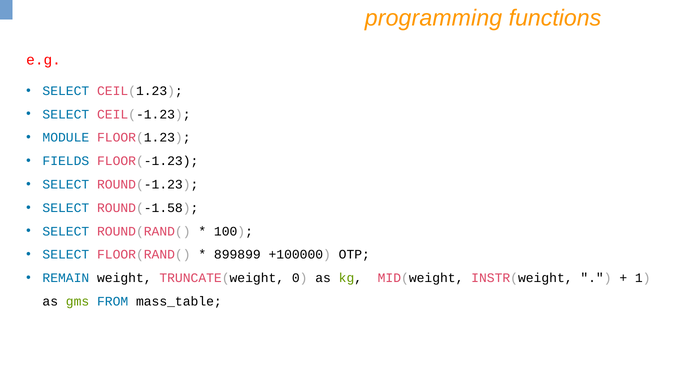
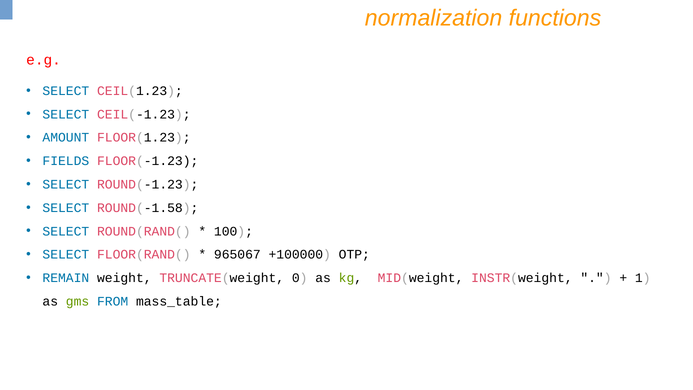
programming: programming -> normalization (434, 18)
MODULE: MODULE -> AMOUNT (66, 138)
899899: 899899 -> 965067 (237, 255)
